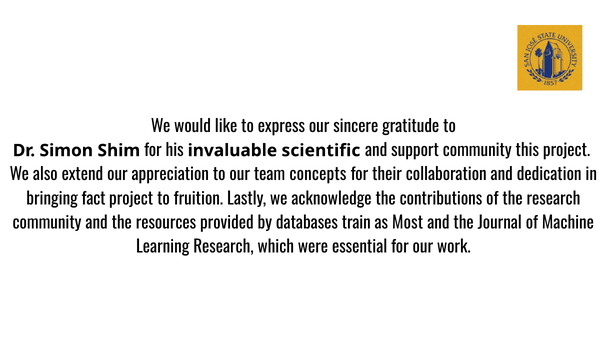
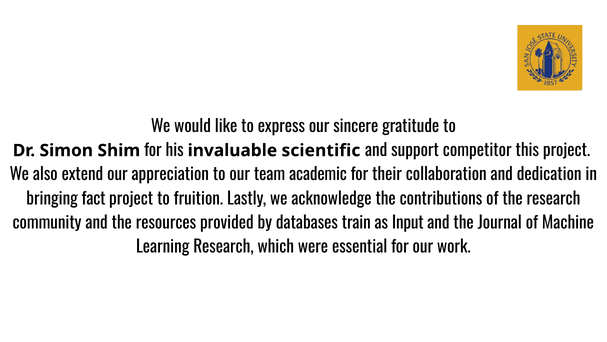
support community: community -> competitor (477, 150)
concepts: concepts -> academic (318, 174)
Most: Most -> Input (408, 223)
